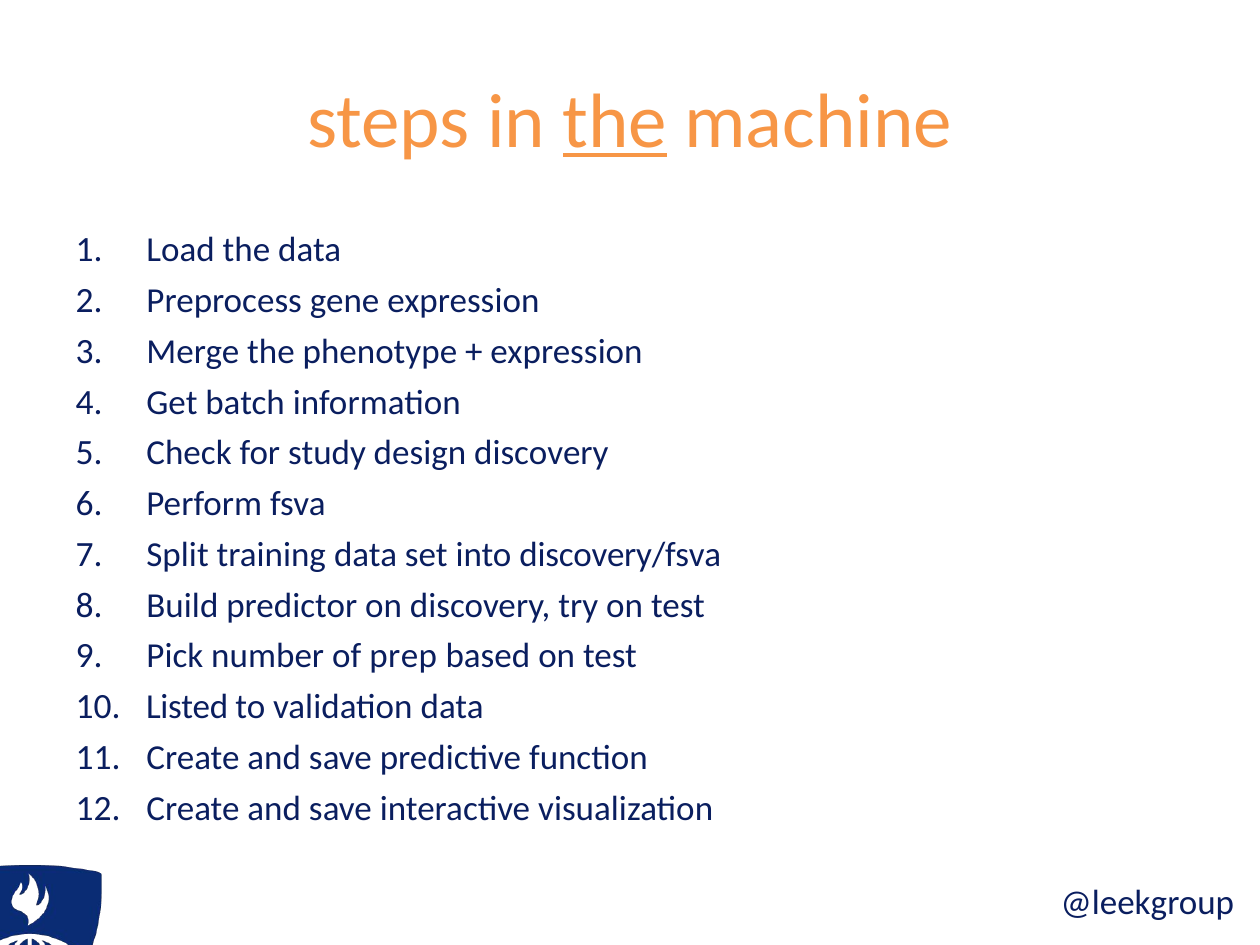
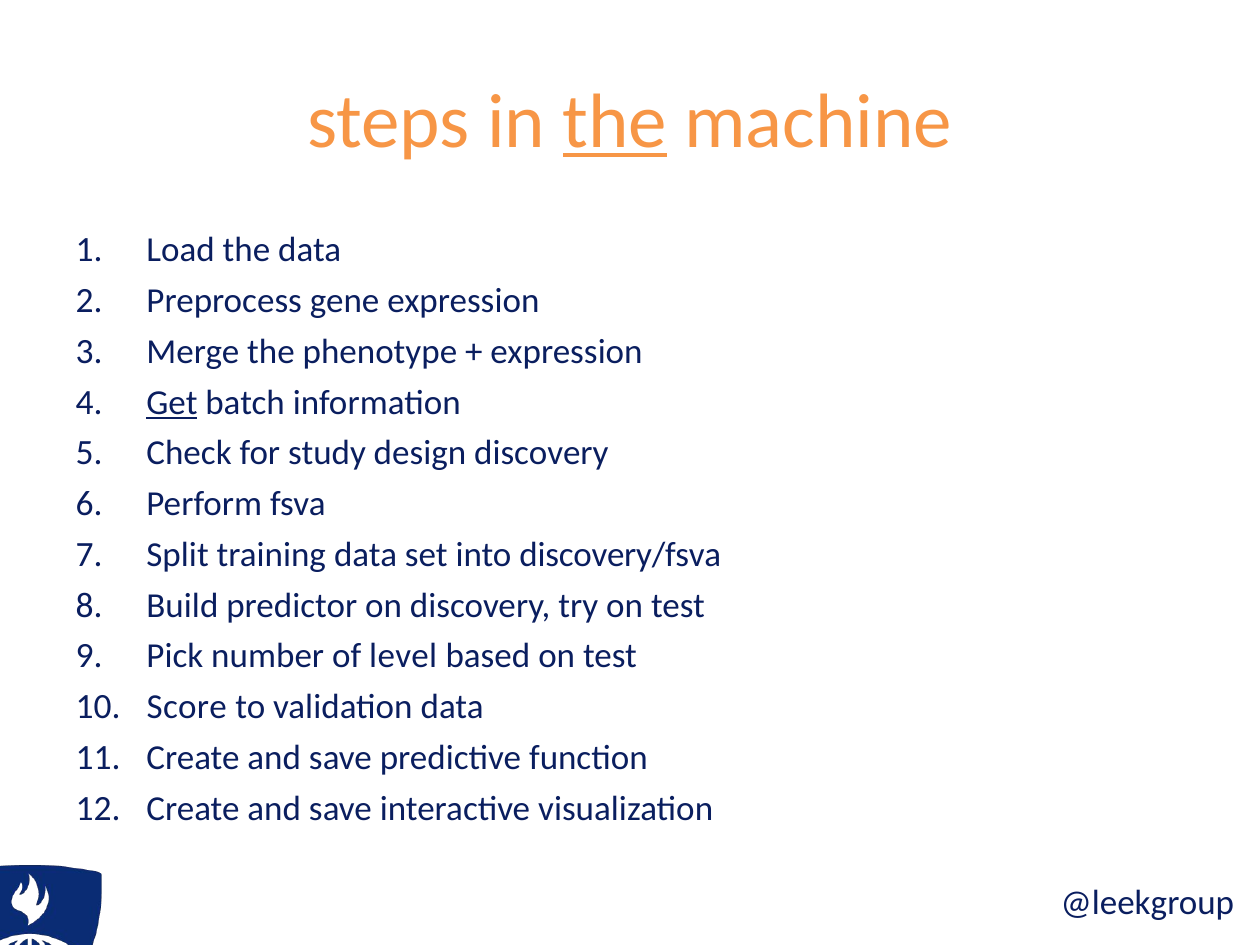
Get underline: none -> present (172, 403)
prep: prep -> level (403, 656)
Listed: Listed -> Score (187, 707)
